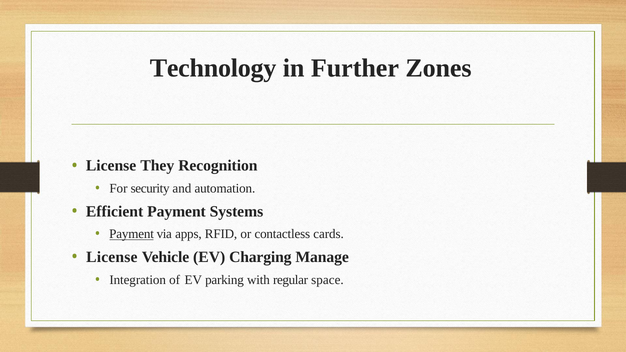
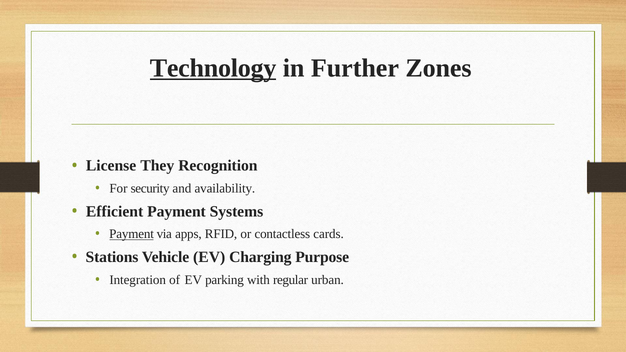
Technology underline: none -> present (213, 68)
automation: automation -> availability (225, 188)
License: License -> Stations (112, 257)
Manage: Manage -> Purpose (322, 257)
space: space -> urban (328, 280)
